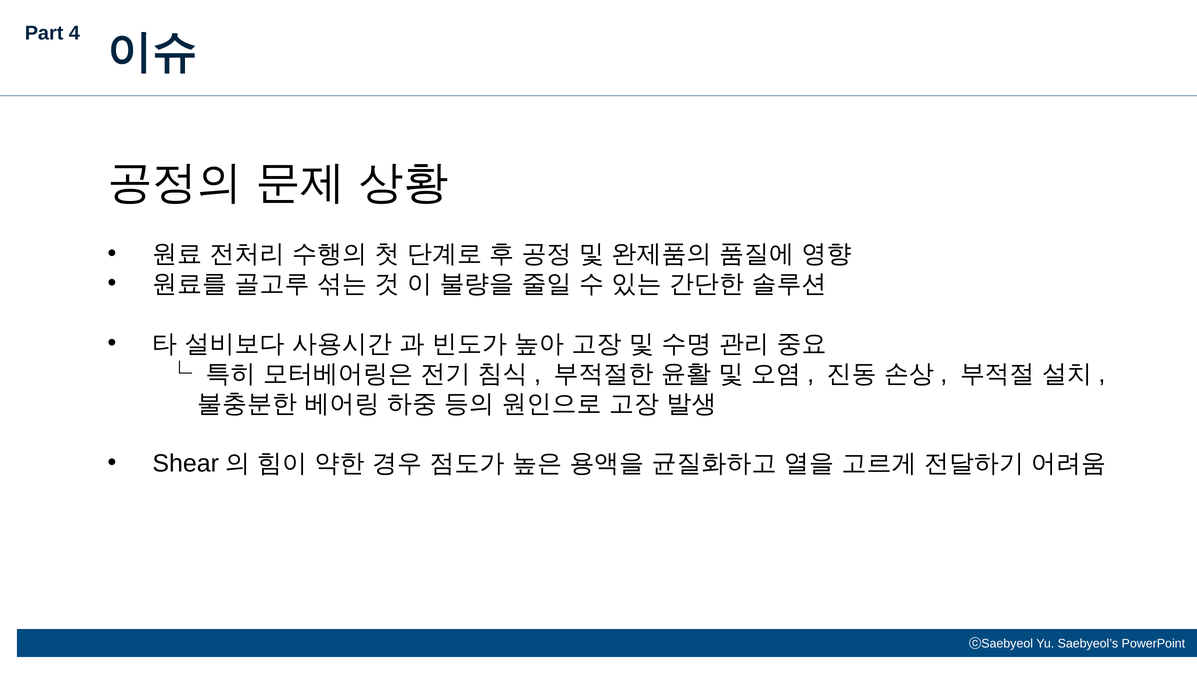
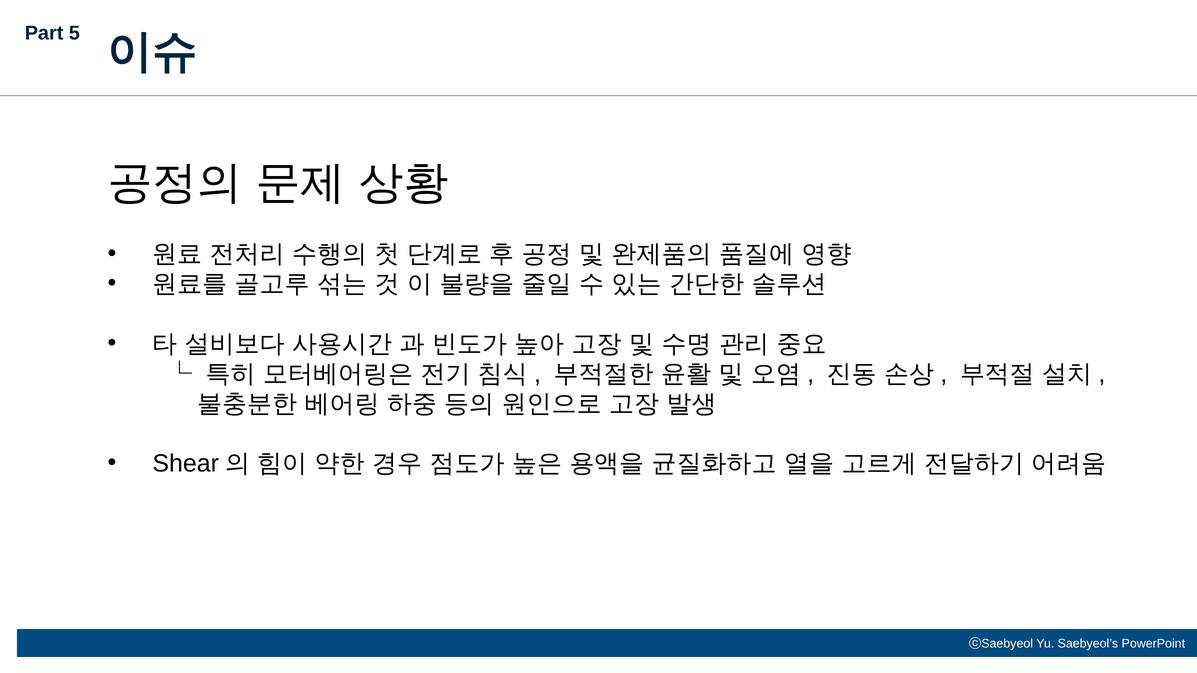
4: 4 -> 5 (74, 33)
